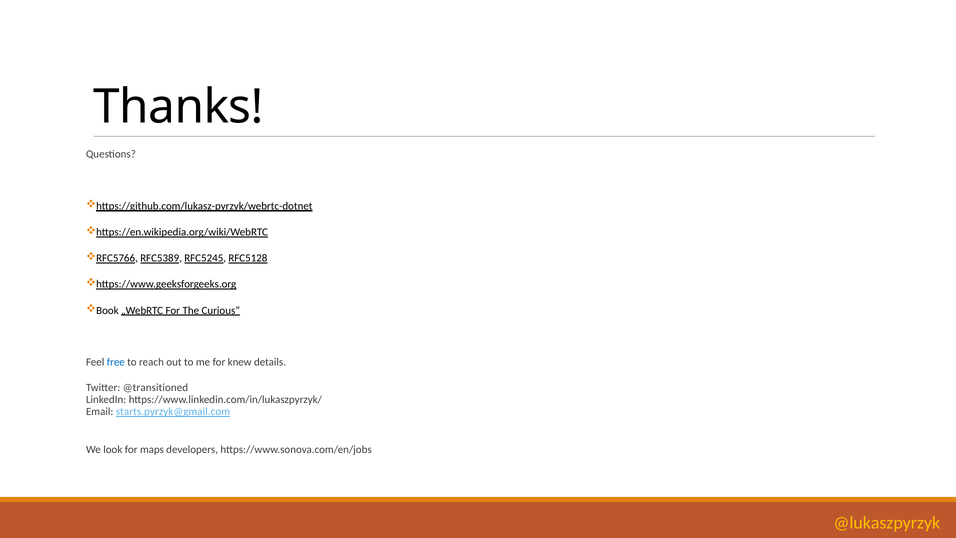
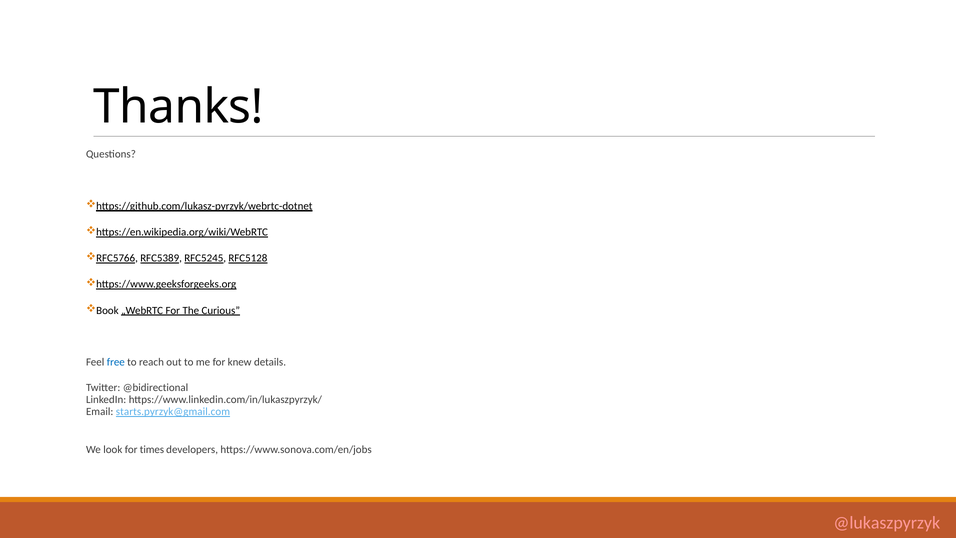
@transitioned: @transitioned -> @bidirectional (156, 388)
maps: maps -> times (152, 449)
@lukaszpyrzyk colour: yellow -> pink (887, 523)
